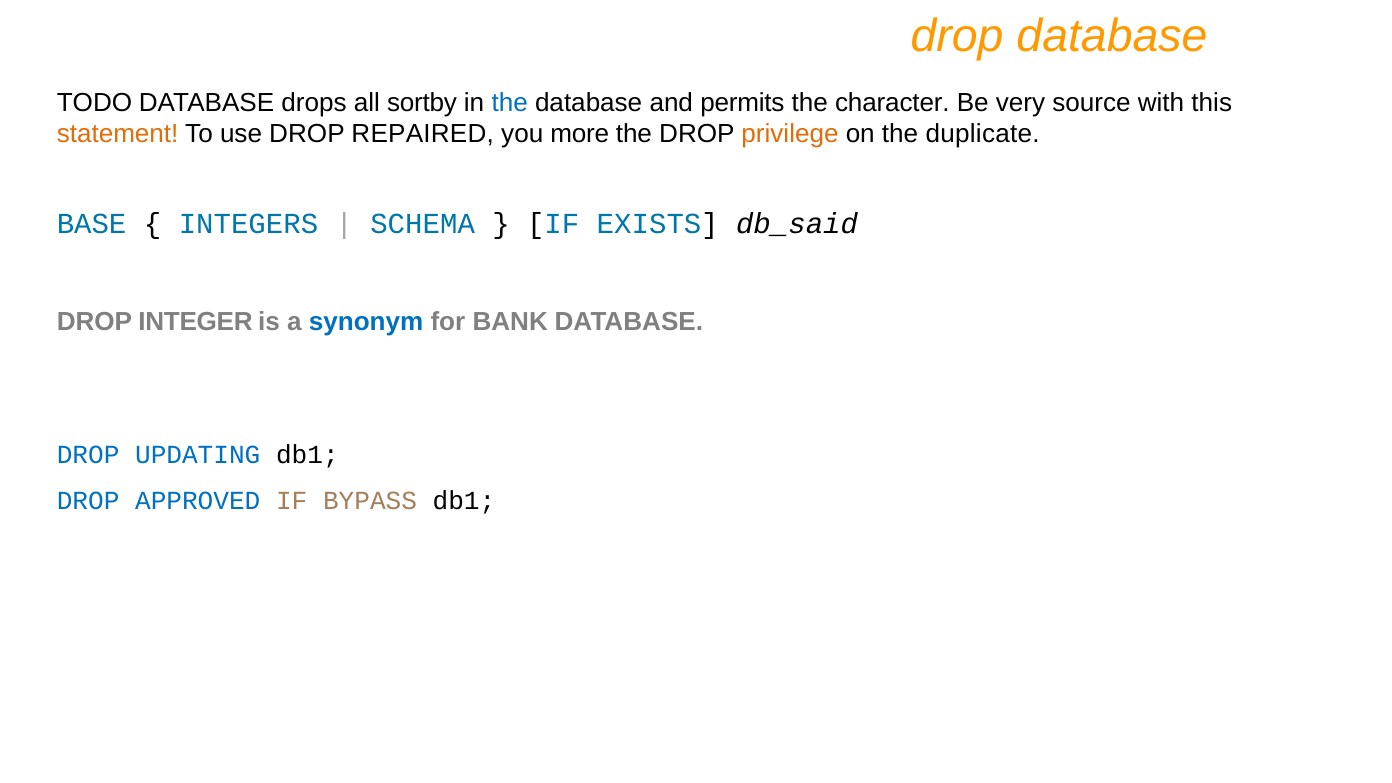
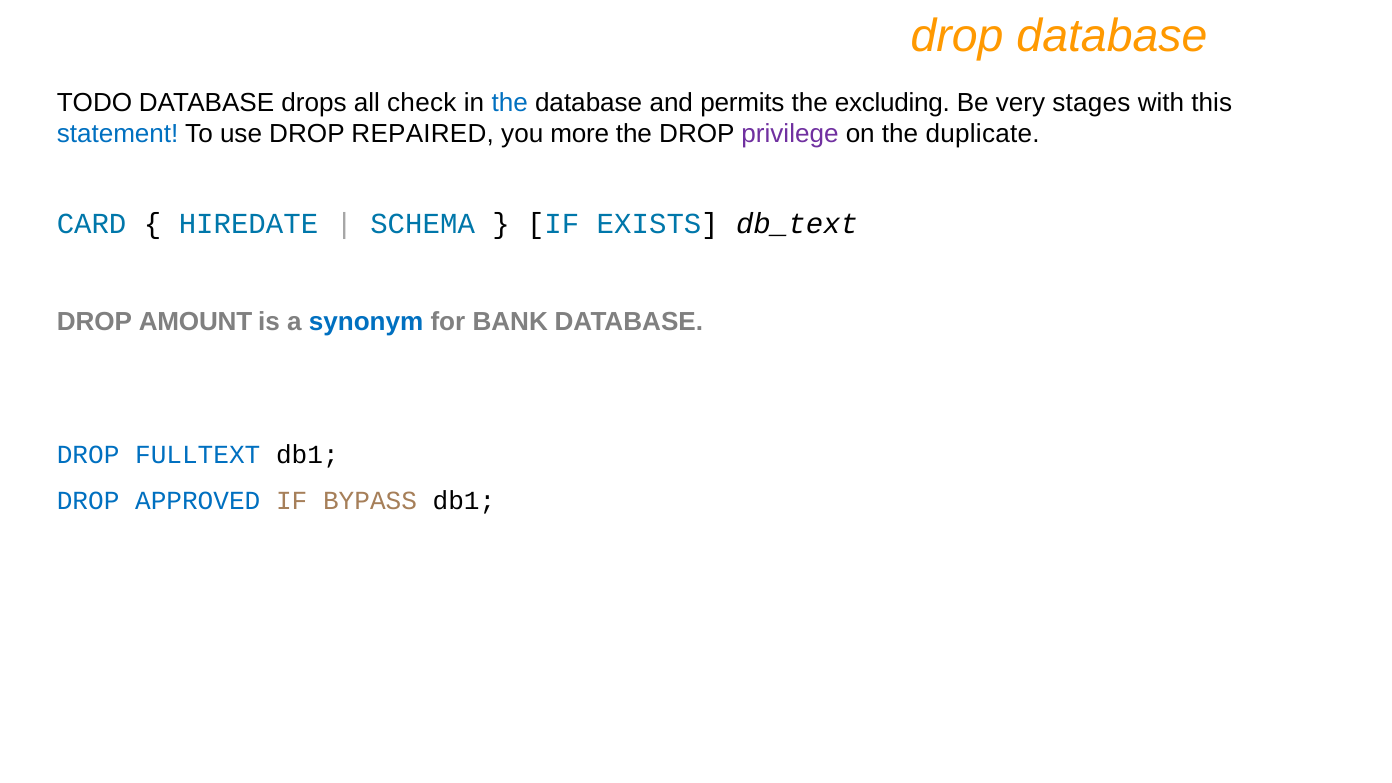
sortby: sortby -> check (422, 103)
character: character -> excluding (892, 103)
source: source -> stages (1091, 103)
statement colour: orange -> blue (118, 134)
privilege colour: orange -> purple (790, 134)
BASE: BASE -> CARD (92, 224)
INTEGERS: INTEGERS -> HIREDATE (248, 224)
db_said: db_said -> db_text (797, 224)
INTEGER: INTEGER -> AMOUNT (196, 321)
UPDATING: UPDATING -> FULLTEXT (198, 454)
